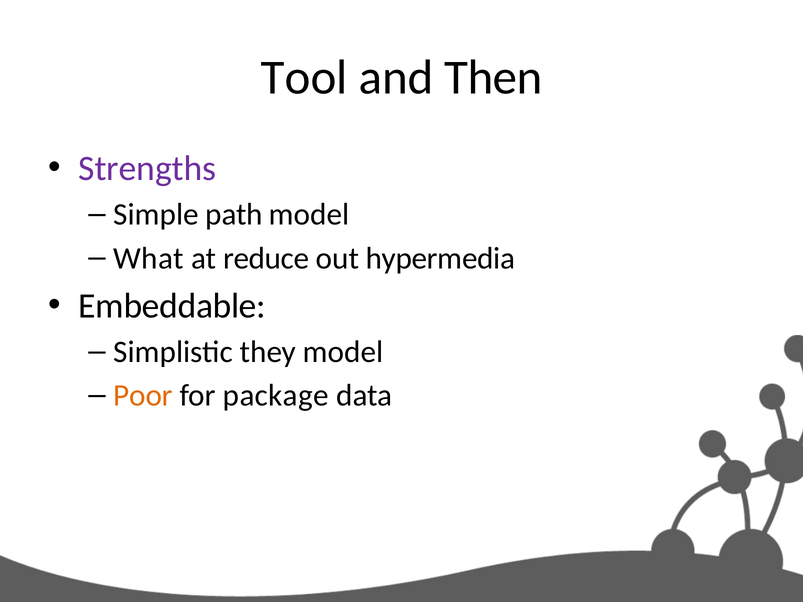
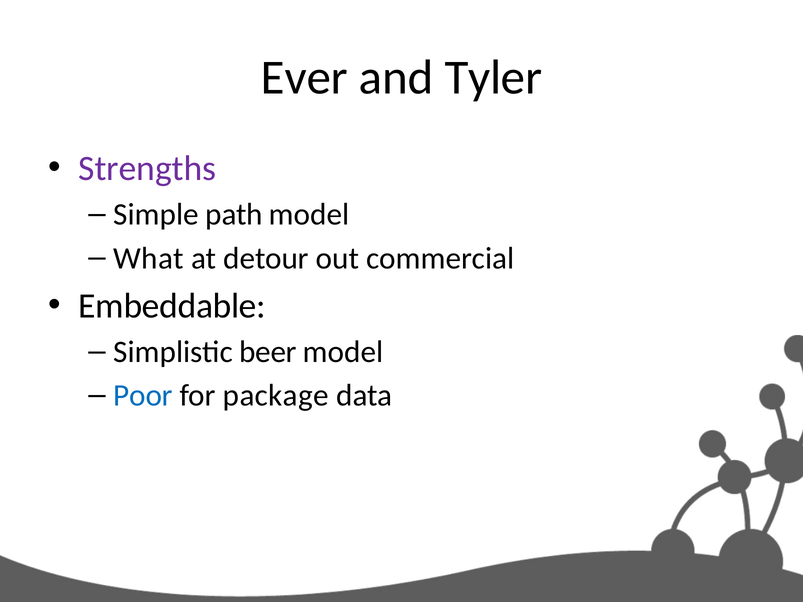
Tool: Tool -> Ever (304, 78)
Then: Then -> Tyler (493, 78)
reduce: reduce -> detour (266, 258)
hypermedia: hypermedia -> commercial (440, 258)
they: they -> beer (268, 352)
Poor colour: orange -> blue (143, 396)
